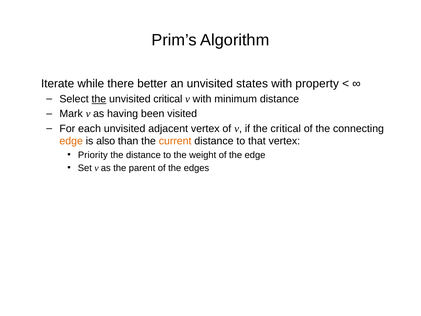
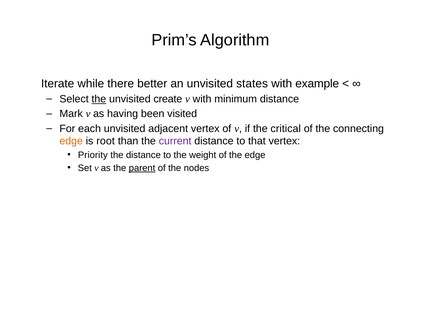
property: property -> example (317, 84)
unvisited critical: critical -> create (168, 99)
also: also -> root (106, 141)
current colour: orange -> purple (175, 141)
parent underline: none -> present (142, 168)
edges: edges -> nodes (196, 168)
